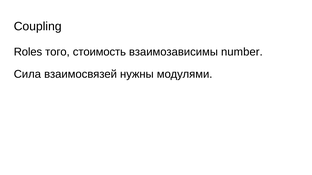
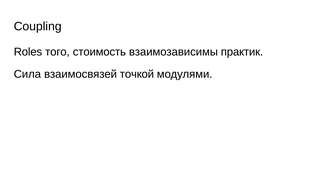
number: number -> практик (242, 52)
нужны: нужны -> точкой (137, 74)
